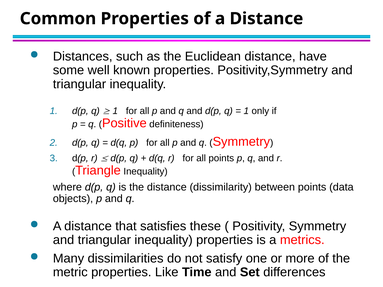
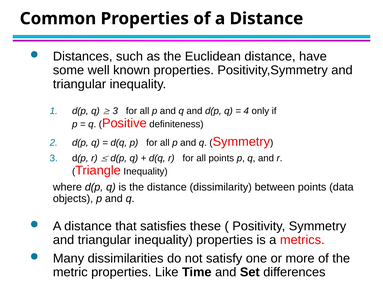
1: 1 -> 3 (115, 111)
1: 1 -> 4 (246, 111)
